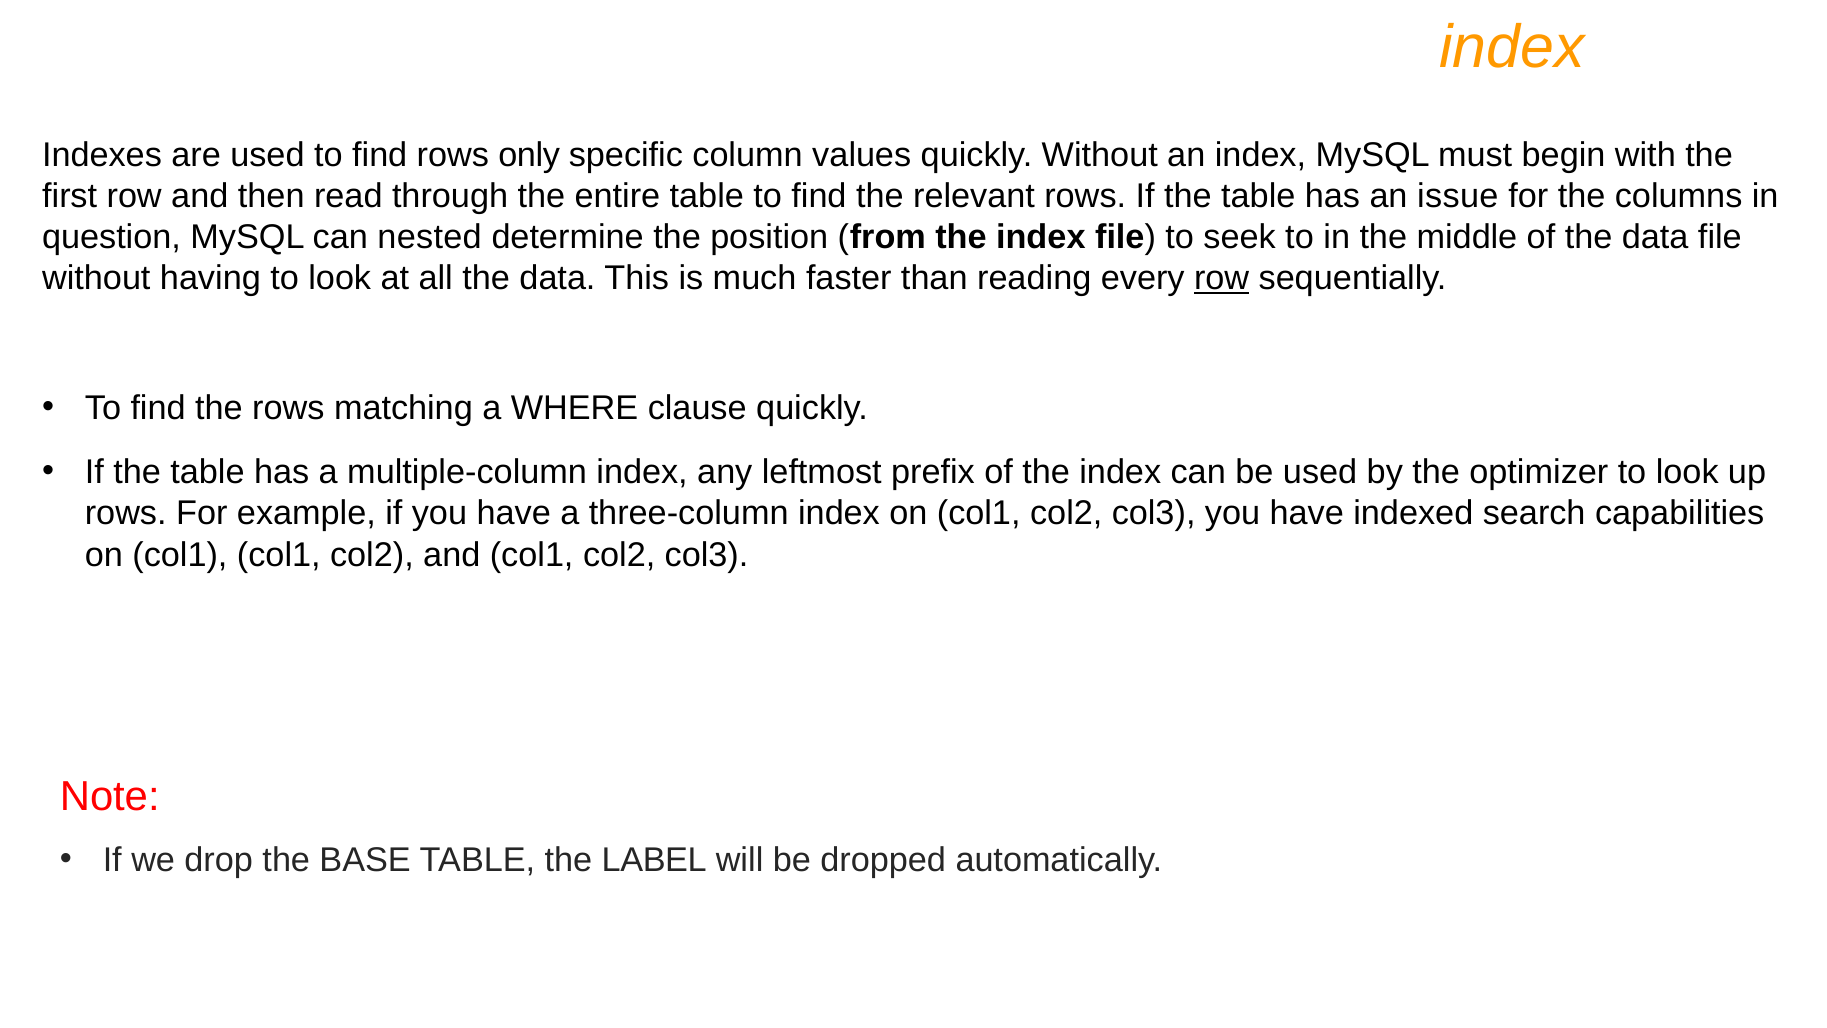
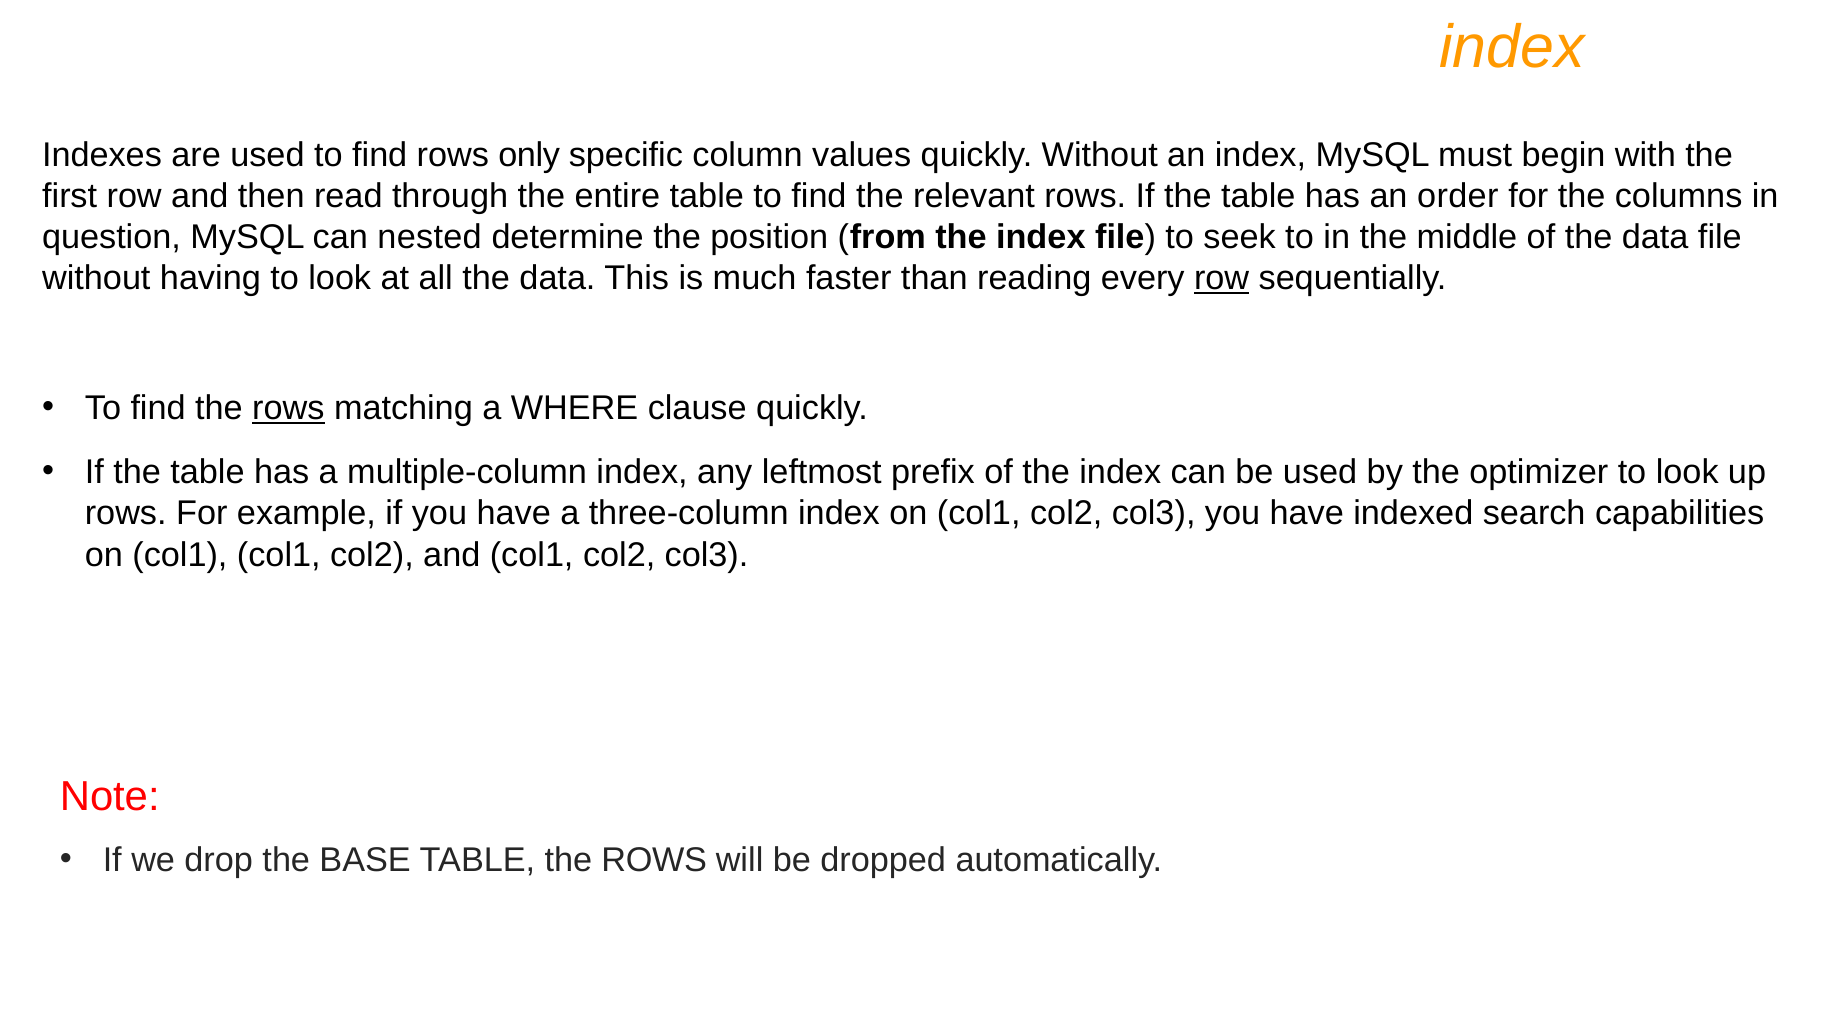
issue: issue -> order (1458, 196)
rows underline: none -> present (288, 408)
TABLE the LABEL: LABEL -> ROWS (654, 860)
